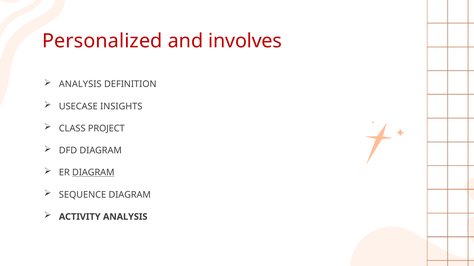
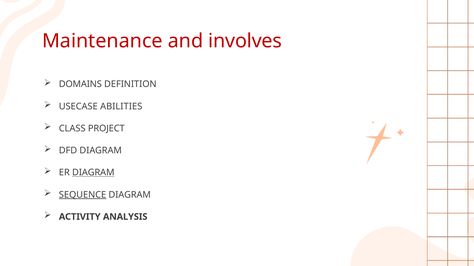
Personalized: Personalized -> Maintenance (102, 41)
ANALYSIS: ANALYSIS -> DOMAINS (80, 84)
INSIGHTS: INSIGHTS -> ABILITIES (121, 107)
SEQUENCE underline: none -> present (83, 195)
